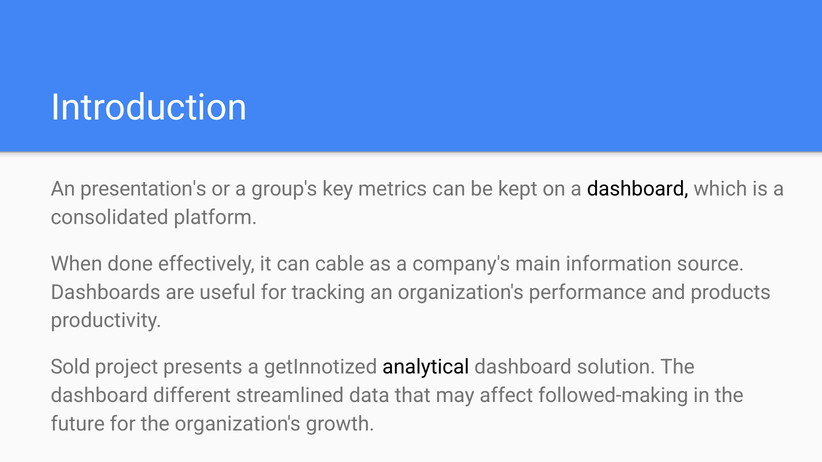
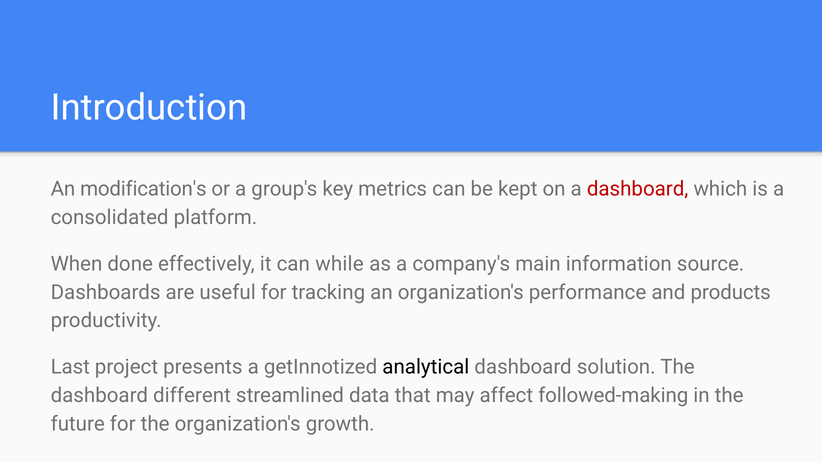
presentation's: presentation's -> modification's (143, 189)
dashboard colour: black -> red (638, 189)
cable: cable -> while (339, 264)
Sold: Sold -> Last (70, 367)
